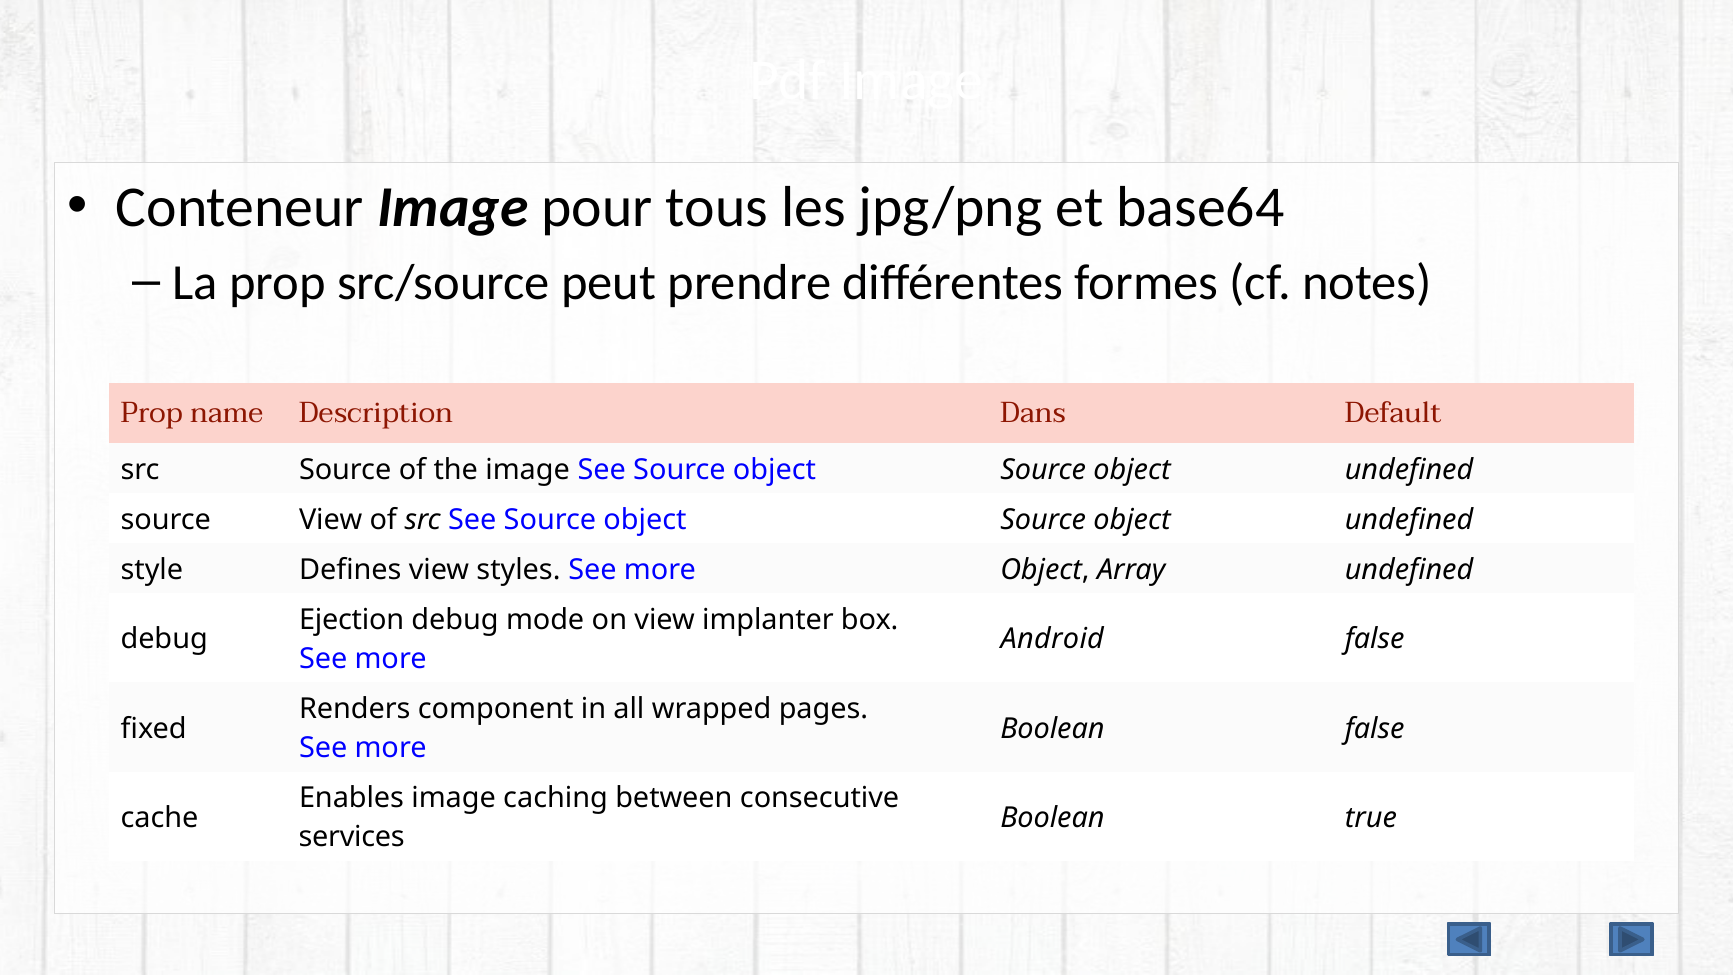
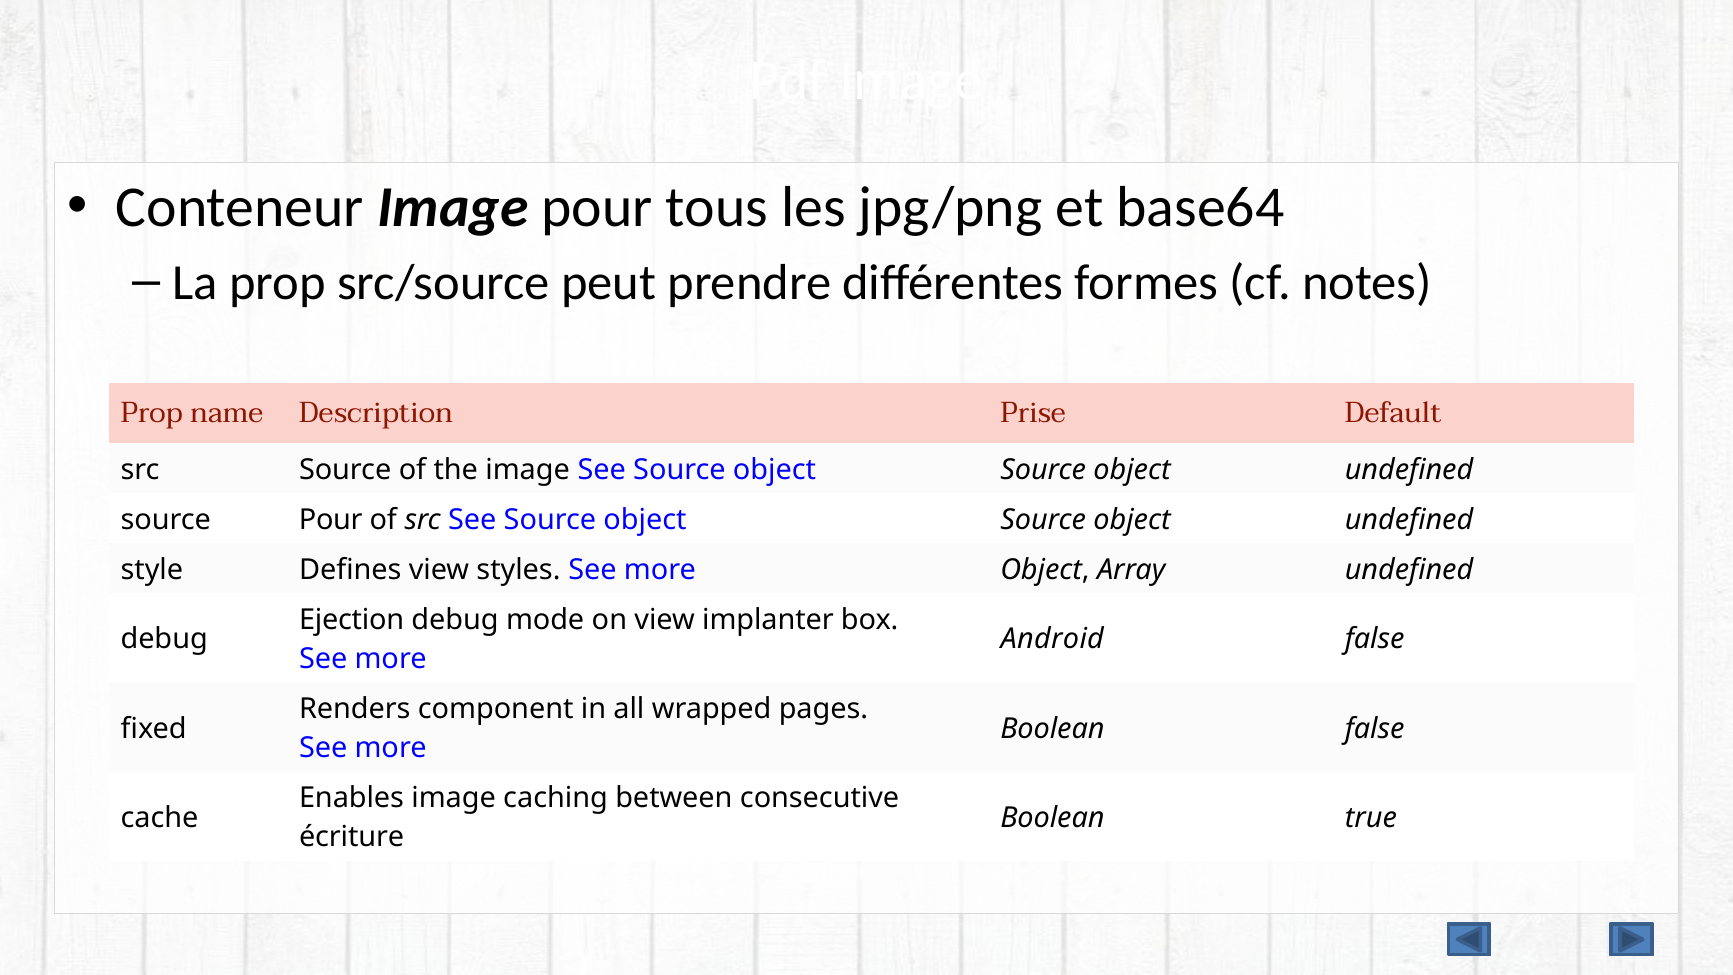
Dans: Dans -> Prise (1033, 413)
source View: View -> Pour (331, 520)
services: services -> écriture (352, 837)
